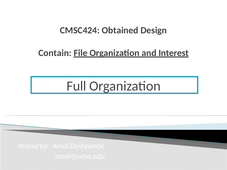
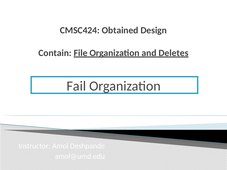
Interest: Interest -> Deletes (174, 53)
Full: Full -> Fail (76, 86)
